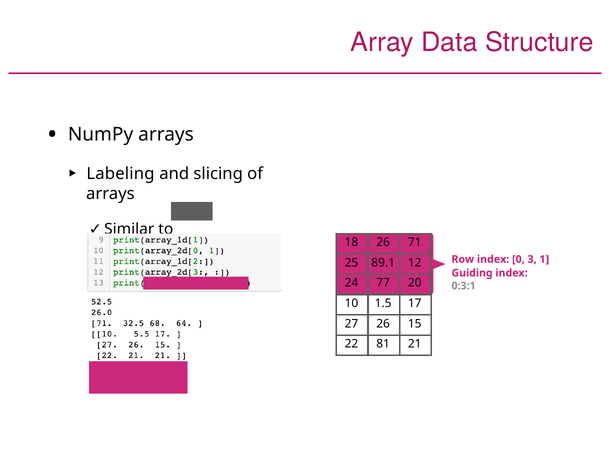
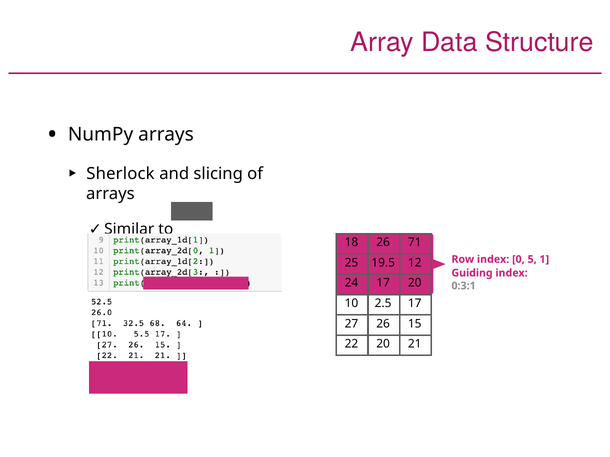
Labeling: Labeling -> Sherlock (120, 174)
3: 3 -> 5 (532, 260)
89.1: 89.1 -> 19.5 (383, 263)
24 77: 77 -> 17 (383, 283)
1.5: 1.5 -> 2.5 (383, 304)
22 81: 81 -> 20 (383, 344)
